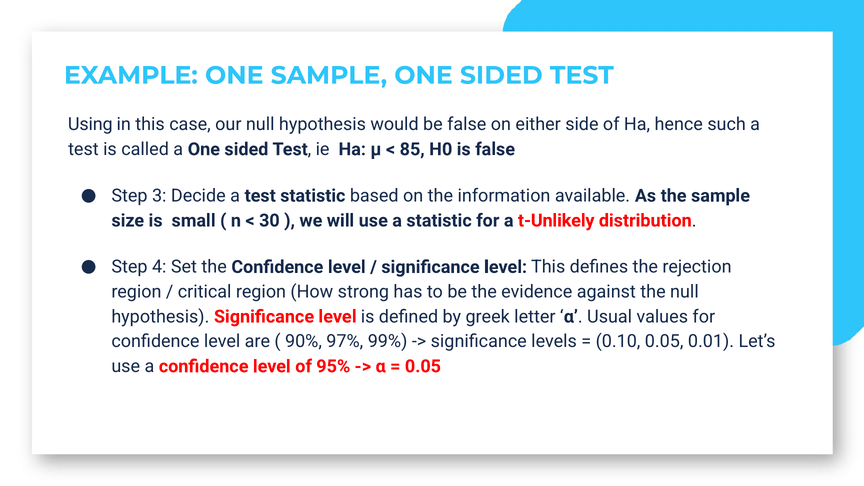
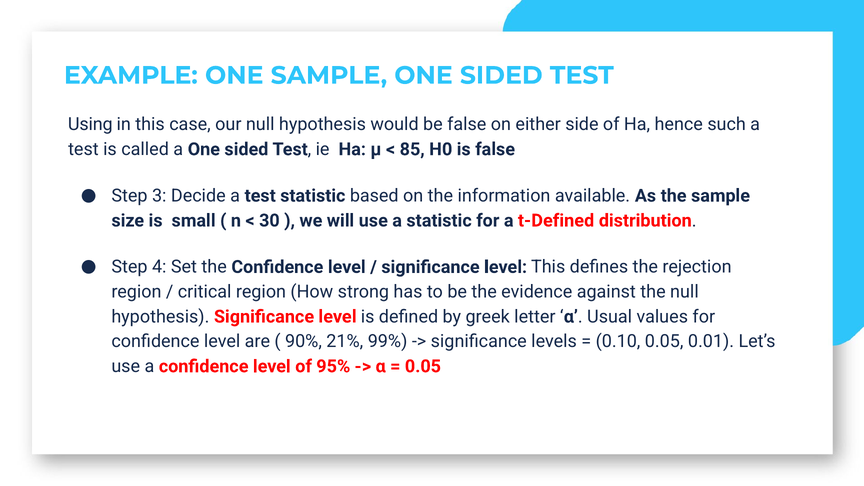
t-Unlikely: t-Unlikely -> t-Defined (556, 221)
97%: 97% -> 21% (345, 341)
